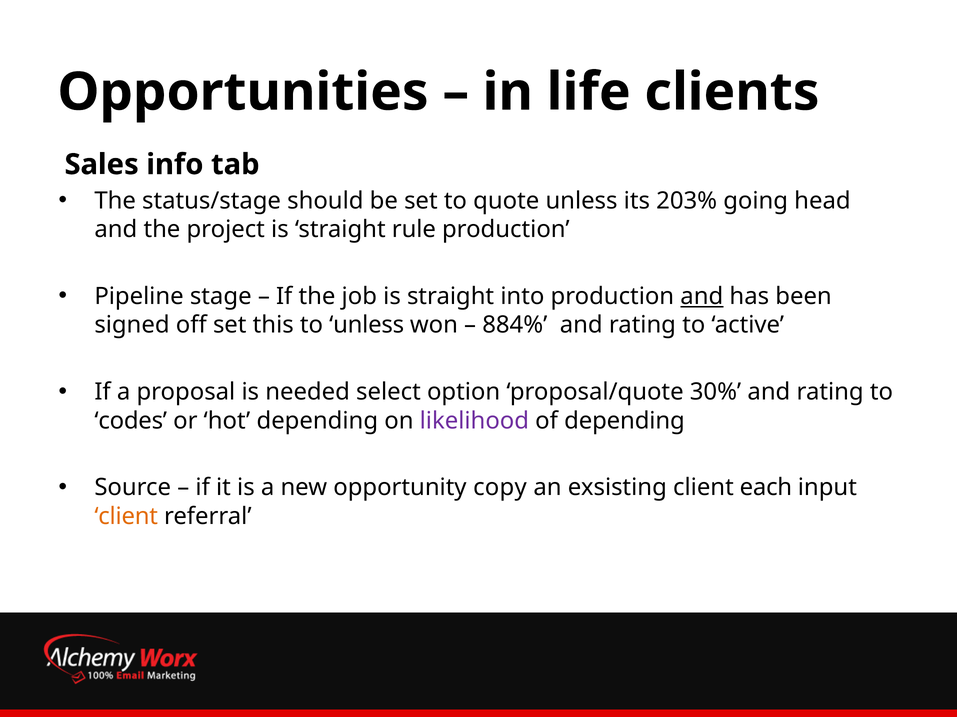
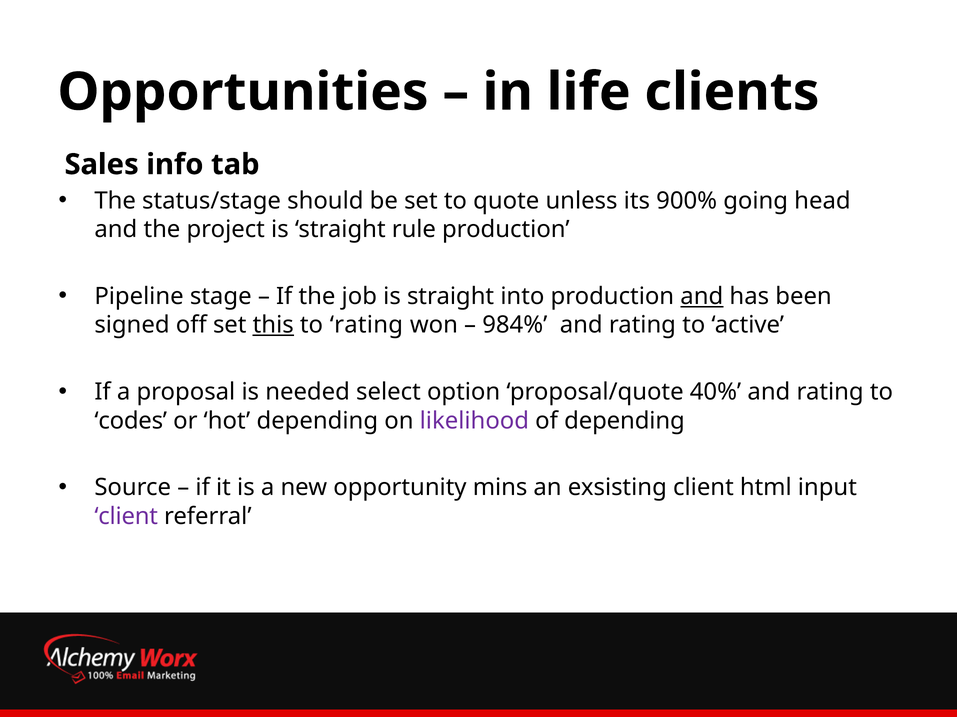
203%: 203% -> 900% (687, 201)
this underline: none -> present (273, 325)
to unless: unless -> rating (366, 325)
884%: 884% -> 984% (515, 325)
30%: 30% -> 40% (715, 392)
copy: copy -> mins (500, 488)
each: each -> html (766, 488)
client colour: orange -> purple (126, 517)
